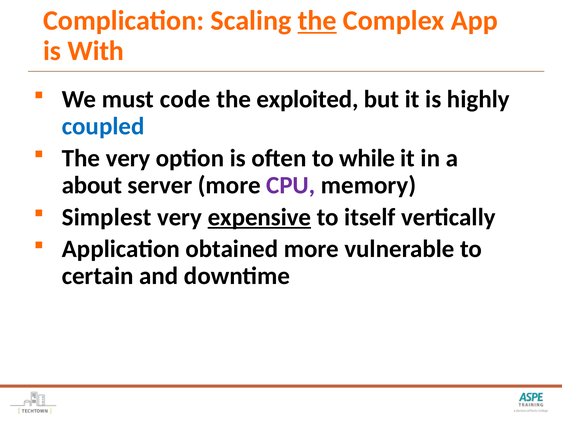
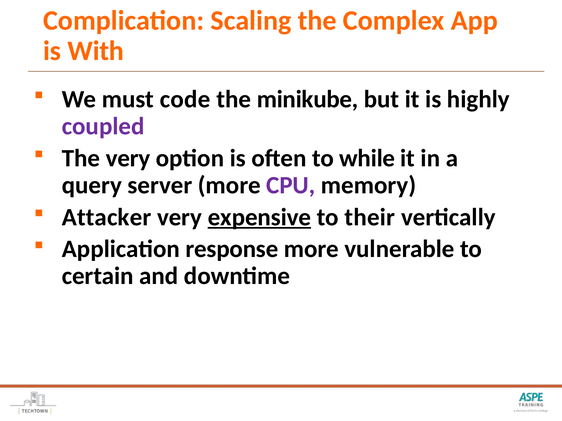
the underline: present -> none (317, 21)
exploited: exploited -> minikube (308, 99)
coupled colour: blue -> purple (103, 126)
about: about -> query (92, 185)
Simplest: Simplest -> Attacker (107, 217)
itself: itself -> their (370, 217)
obtained: obtained -> response (232, 249)
